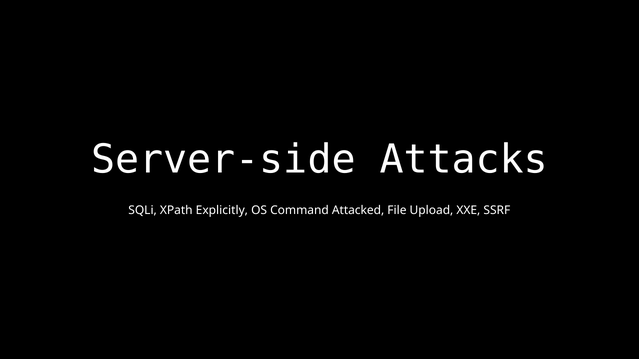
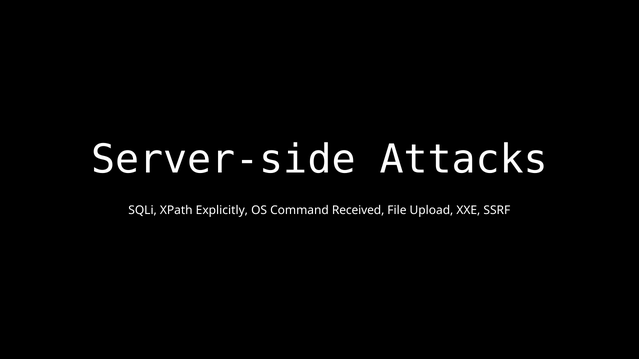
Attacked: Attacked -> Received (358, 211)
